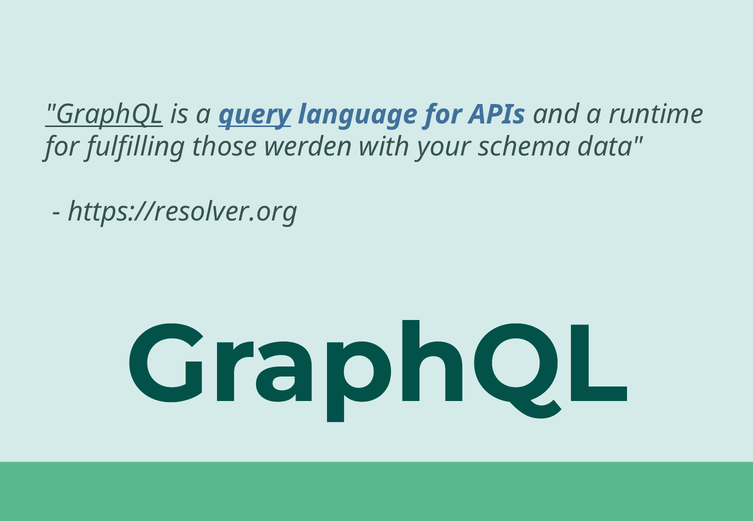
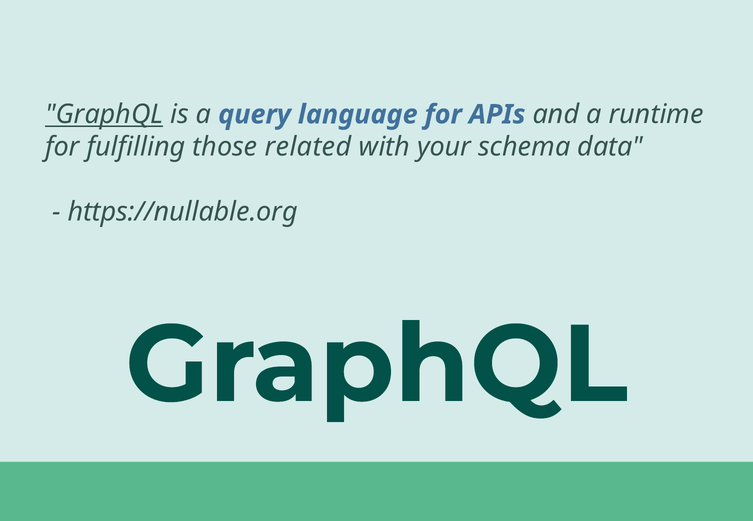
query underline: present -> none (255, 115)
werden: werden -> related (308, 147)
https://resolver.org: https://resolver.org -> https://nullable.org (183, 212)
